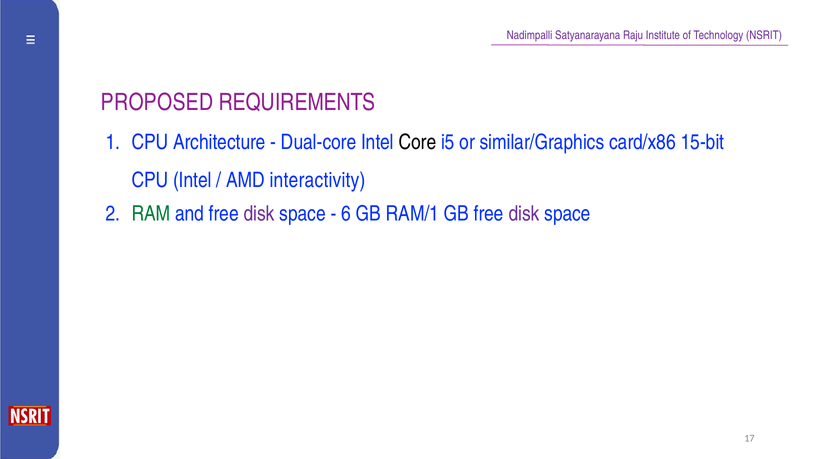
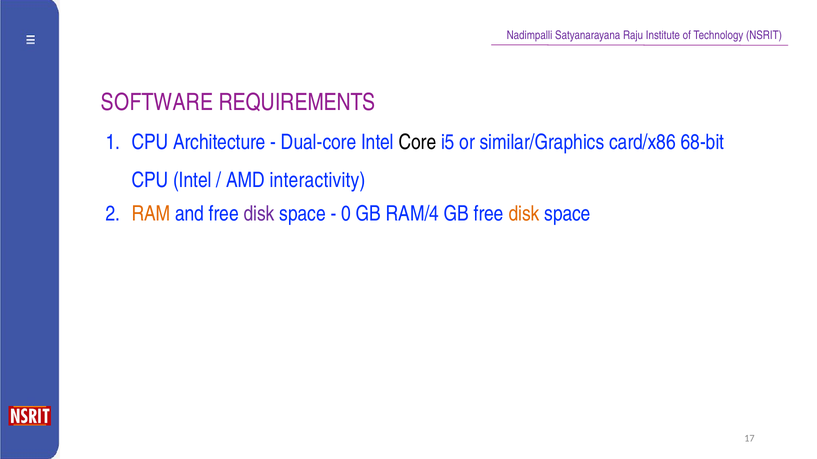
PROPOSED: PROPOSED -> SOFTWARE (157, 103)
15-bit: 15-bit -> 68-bit (702, 142)
RAM colour: green -> orange (151, 214)
6: 6 -> 0 (346, 214)
RAM/1: RAM/1 -> RAM/4 (412, 214)
disk colour: purple -> orange (524, 214)
